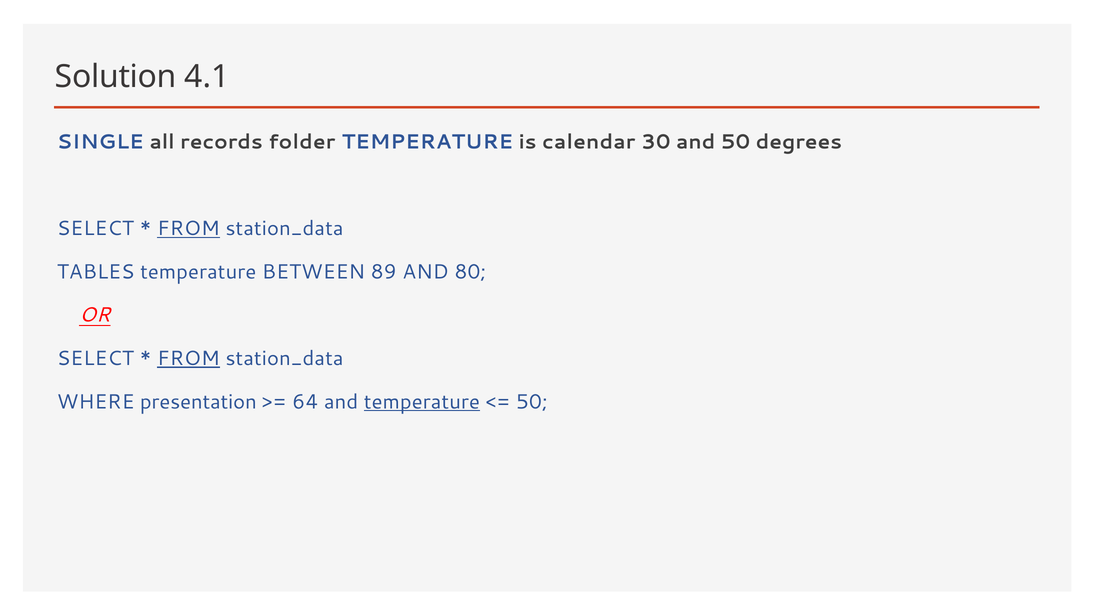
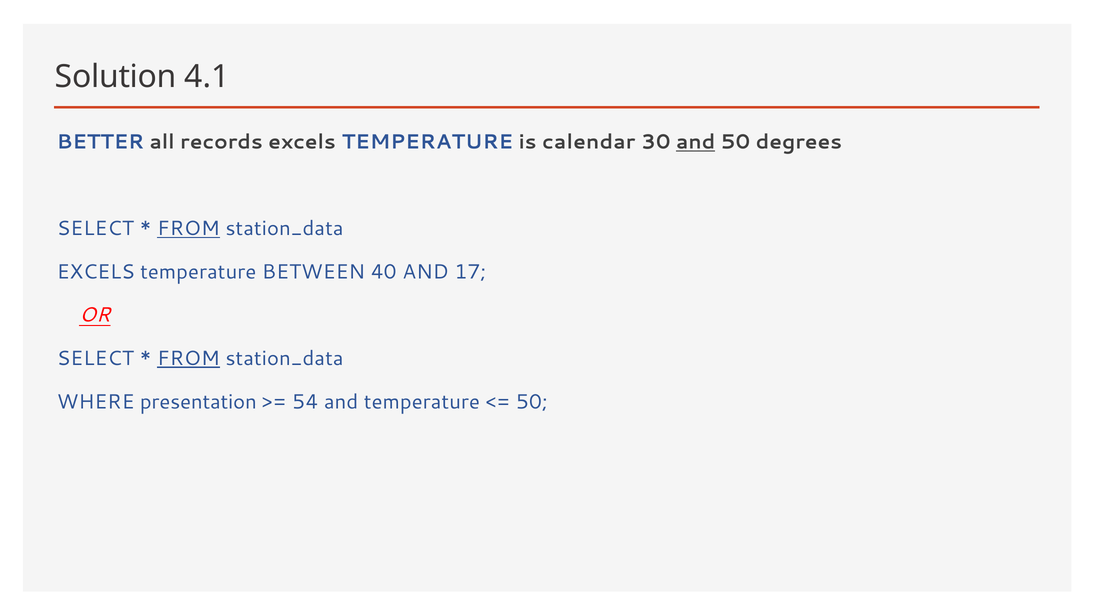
SINGLE: SINGLE -> BETTER (100, 142)
records folder: folder -> excels (302, 142)
and underline: none -> present (696, 142)
TABLES: TABLES -> EXCELS (96, 272)
89: 89 -> 40 (384, 272)
80: 80 -> 17 (470, 272)
64: 64 -> 54 (305, 402)
temperature underline: present -> none (422, 402)
